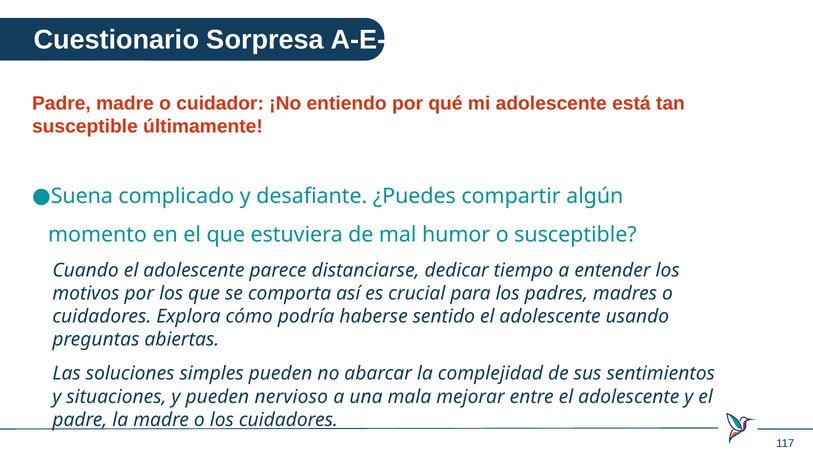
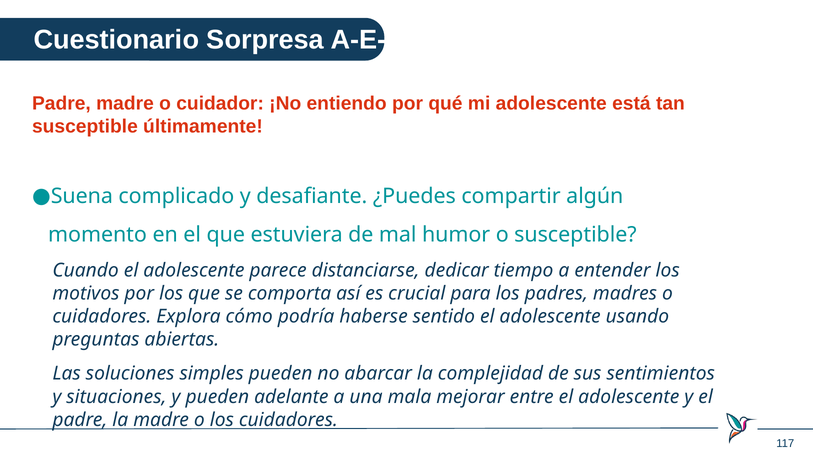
nervioso: nervioso -> adelante (291, 397)
